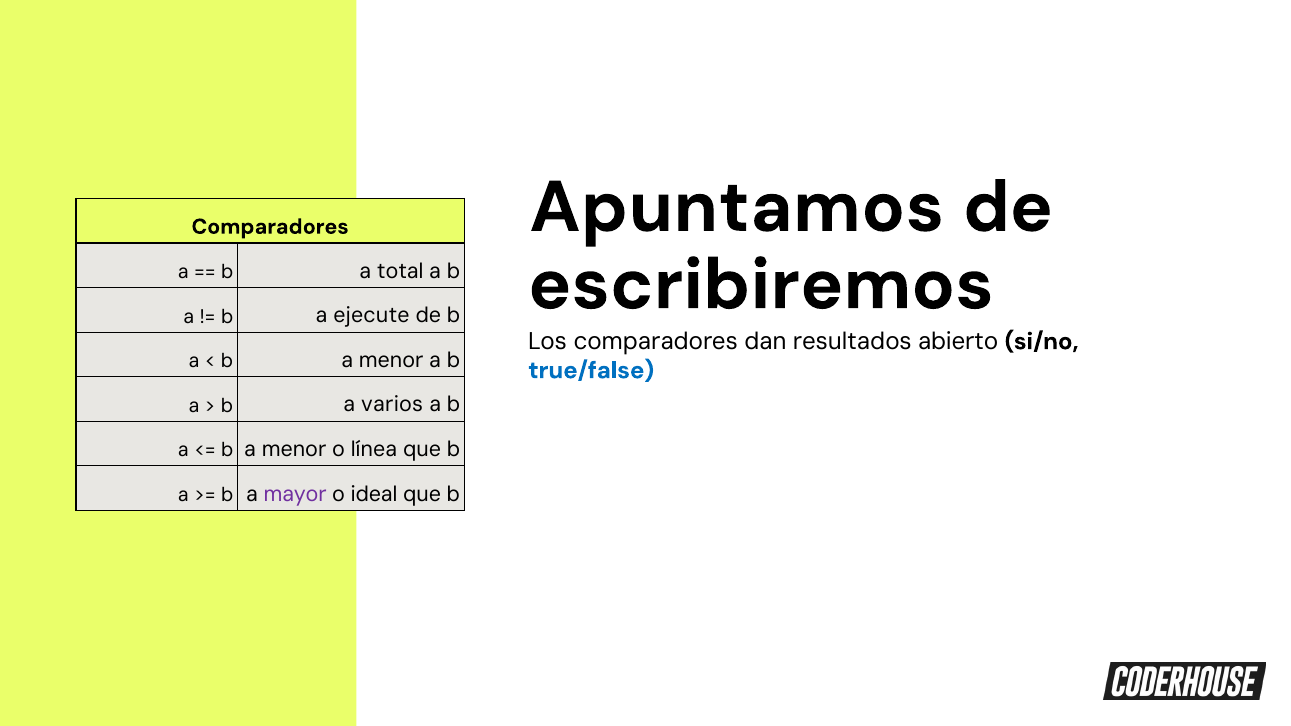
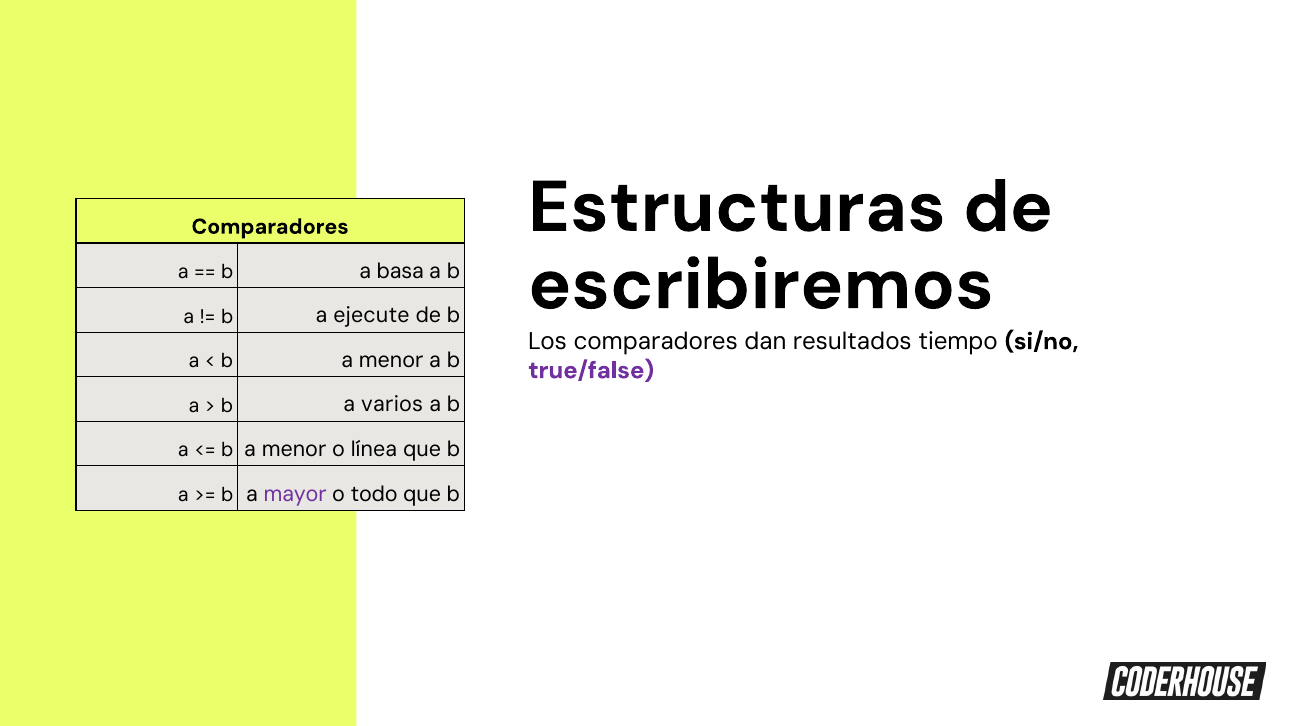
Apuntamos: Apuntamos -> Estructuras (737, 207)
total: total -> basa (400, 271)
abierto: abierto -> tiempo (958, 341)
true/false colour: blue -> purple (591, 370)
ideal: ideal -> todo (374, 494)
